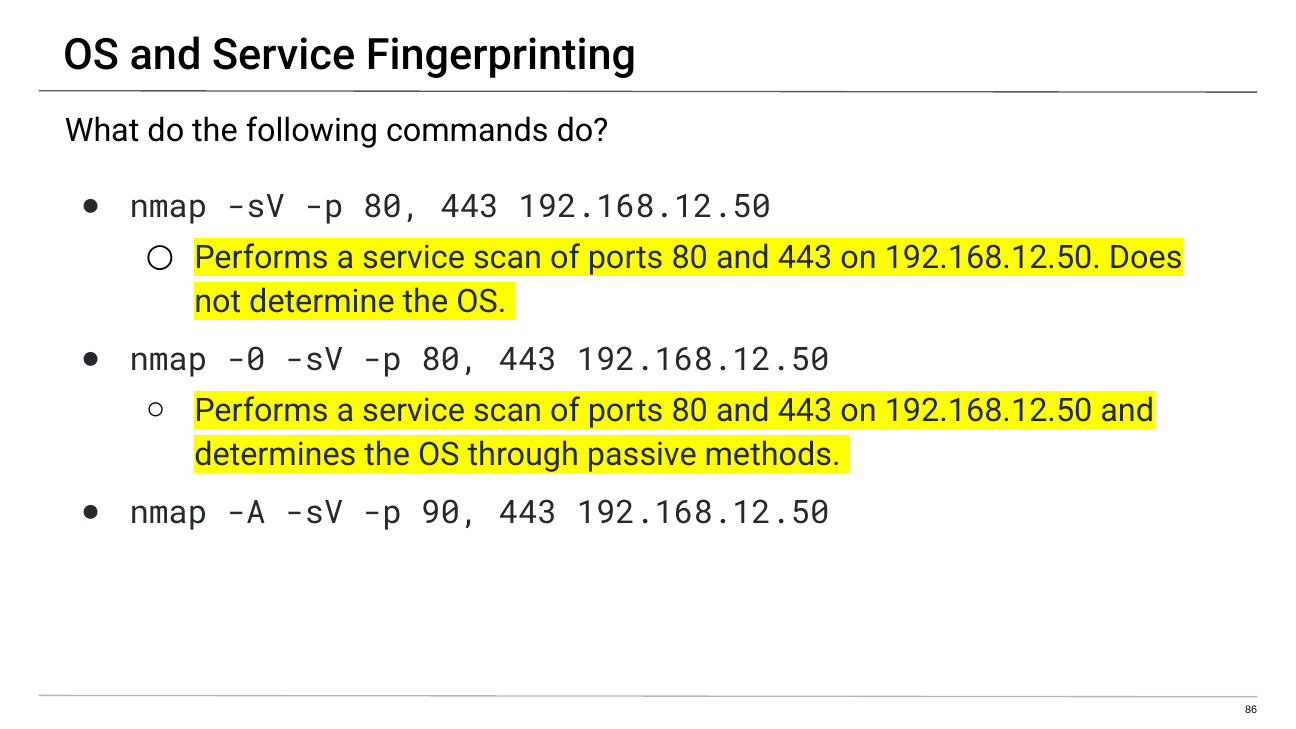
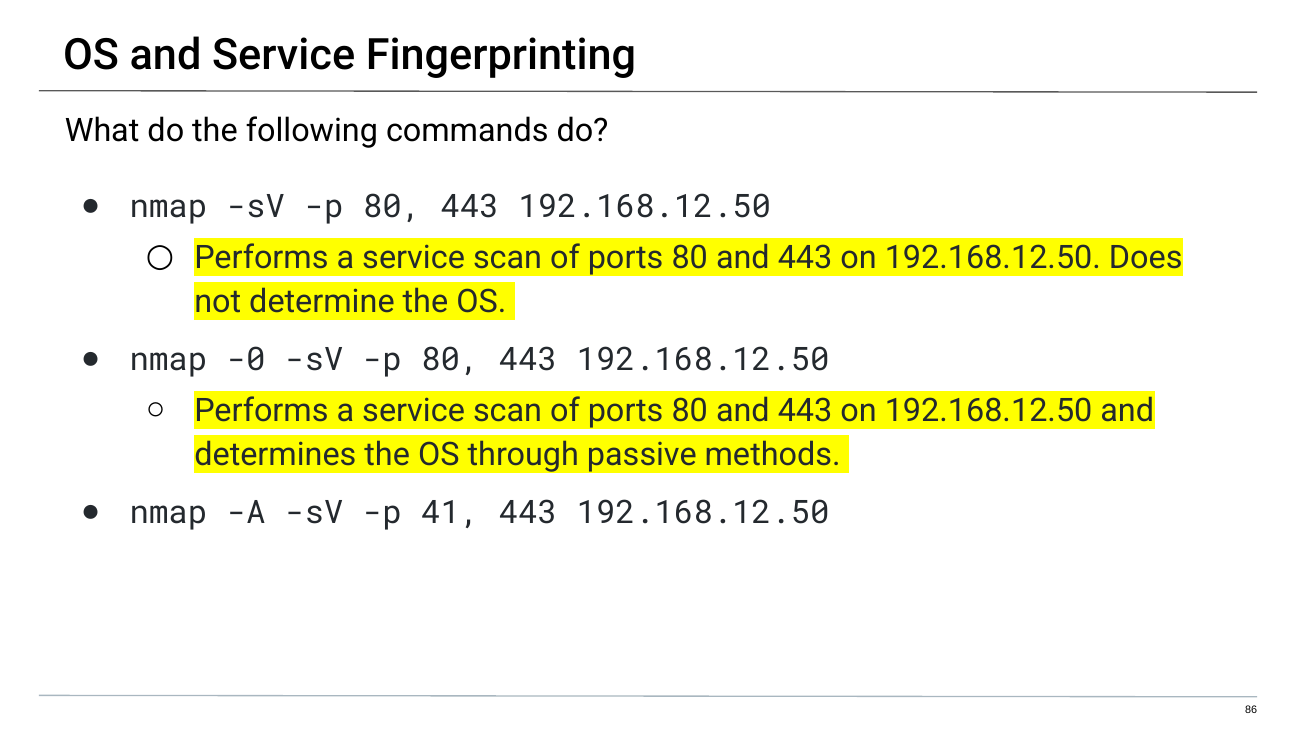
90: 90 -> 41 (450, 513)
